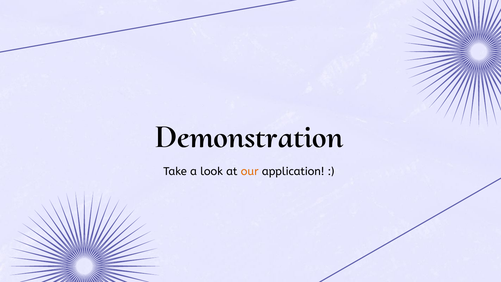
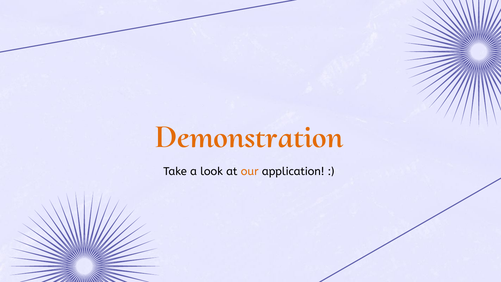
Demonstration colour: black -> orange (249, 136)
